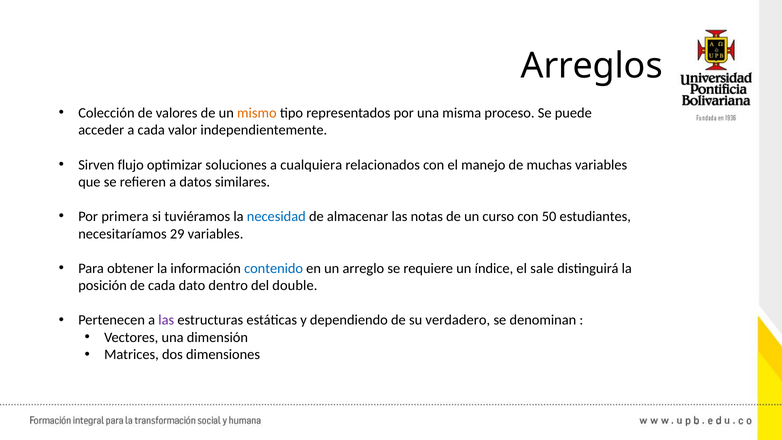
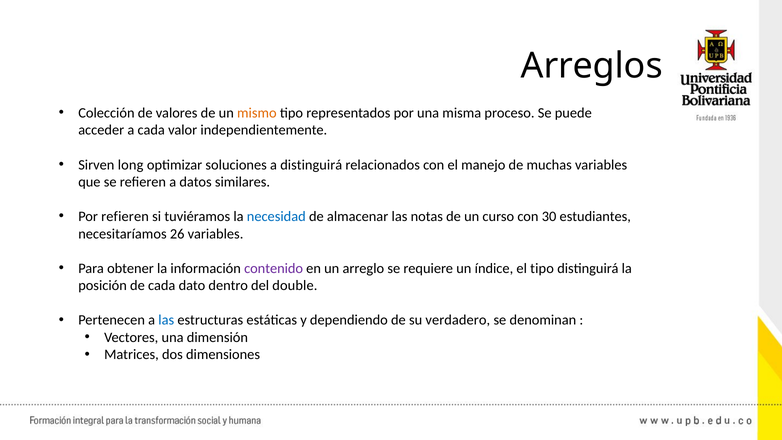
flujo: flujo -> long (131, 165)
a cualquiera: cualquiera -> distinguirá (311, 165)
Por primera: primera -> refieren (125, 216)
50: 50 -> 30 (549, 216)
29: 29 -> 26 (177, 234)
contenido colour: blue -> purple (274, 268)
el sale: sale -> tipo (542, 268)
las colour: purple -> blue (166, 320)
